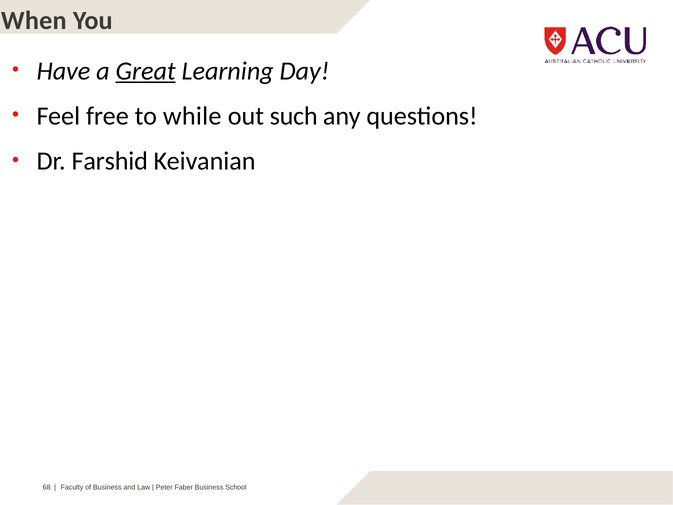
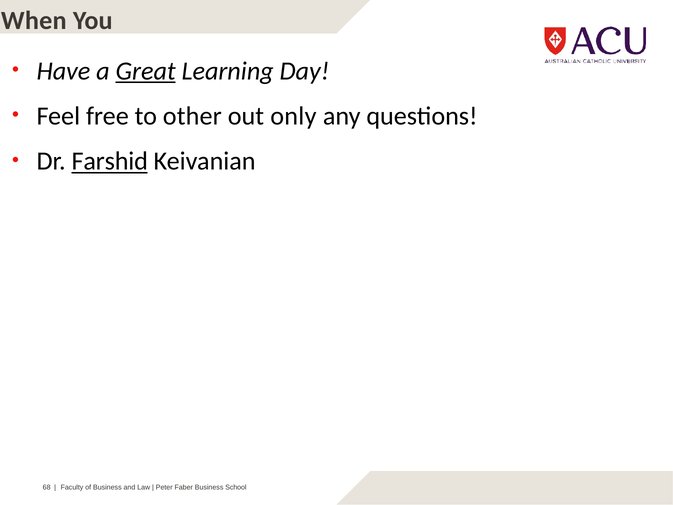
while: while -> other (192, 116)
such: such -> only (293, 116)
Farshid underline: none -> present (110, 161)
